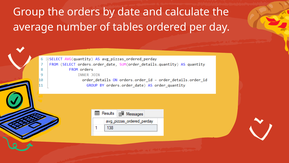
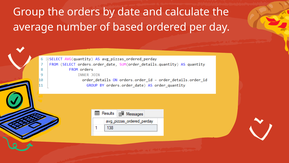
tables: tables -> based (128, 27)
